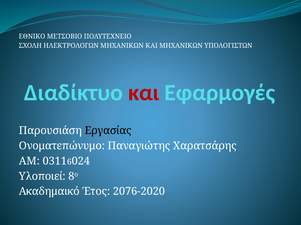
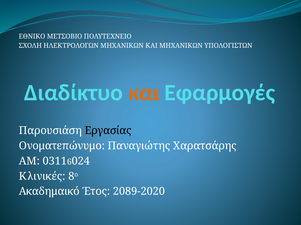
και colour: red -> orange (144, 93)
Υλοποιεί: Υλοποιεί -> Κλινικές (42, 177)
2076-2020: 2076-2020 -> 2089-2020 (139, 192)
